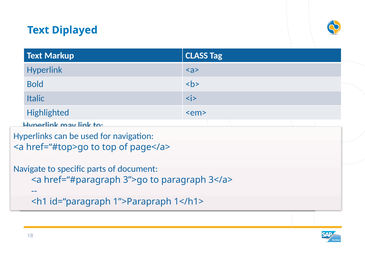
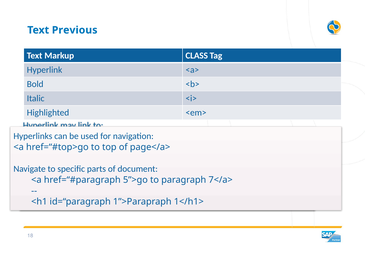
Diplayed: Diplayed -> Previous (75, 30)
3”>go: 3”>go -> 5”>go (135, 180)
3</a>: 3</a> -> 7</a> (221, 180)
